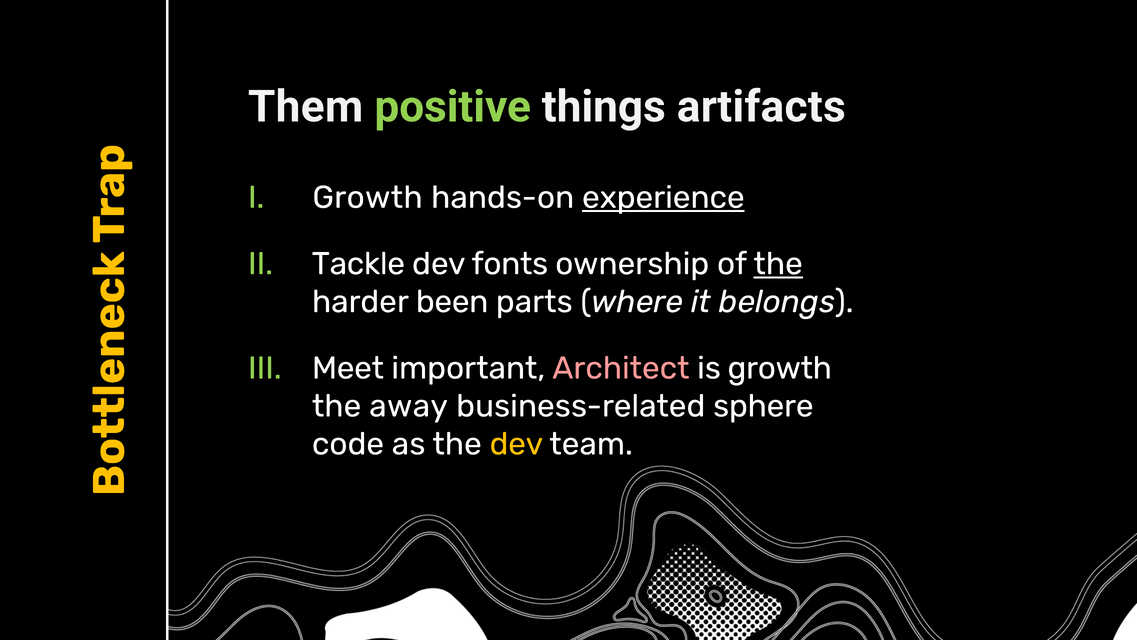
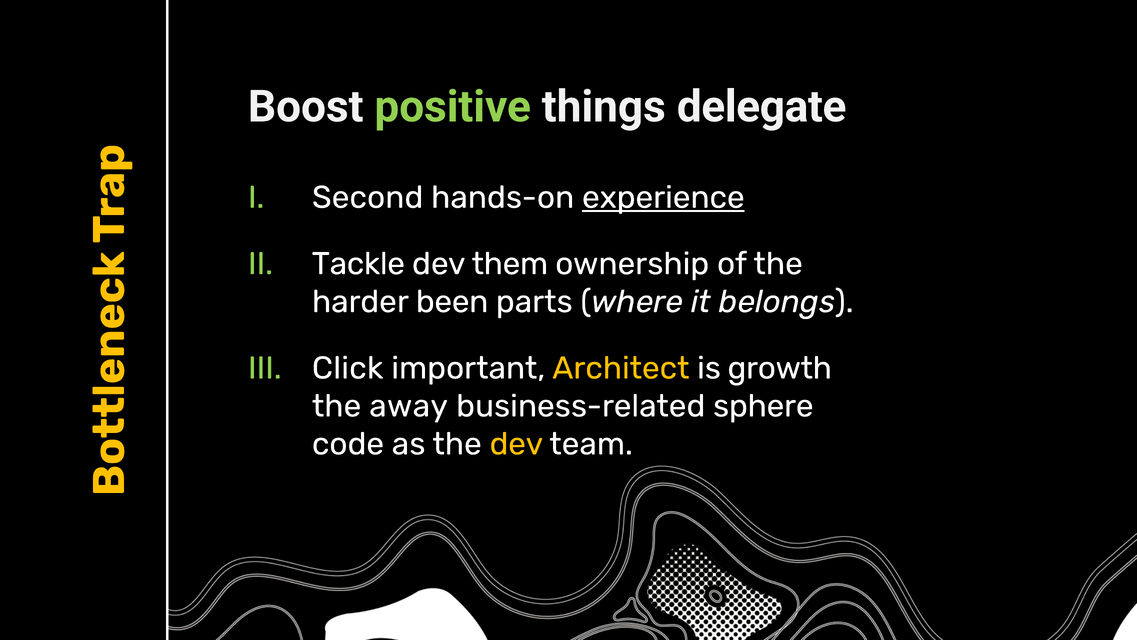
Them: Them -> Boost (306, 107)
artifacts: artifacts -> delegate (762, 107)
Growth: Growth -> Second (368, 197)
fonts: fonts -> them (510, 264)
the underline: present -> none (778, 264)
Meet: Meet -> Click (348, 368)
Architect colour: pink -> yellow (621, 368)
